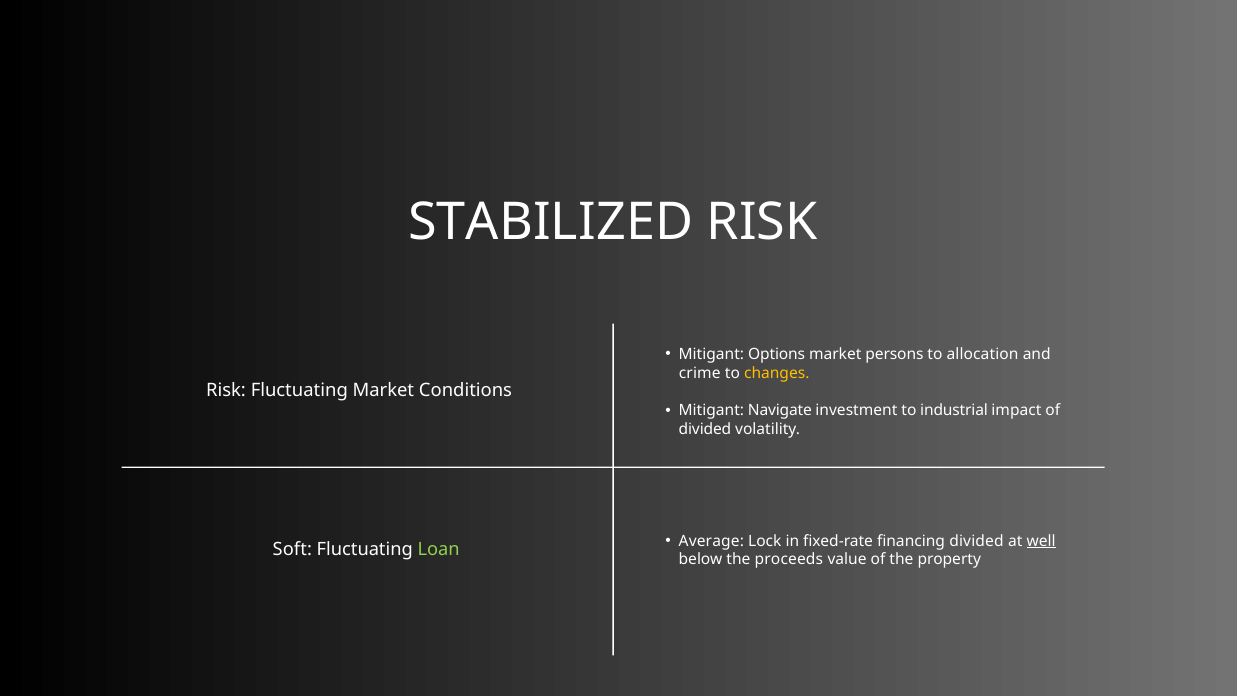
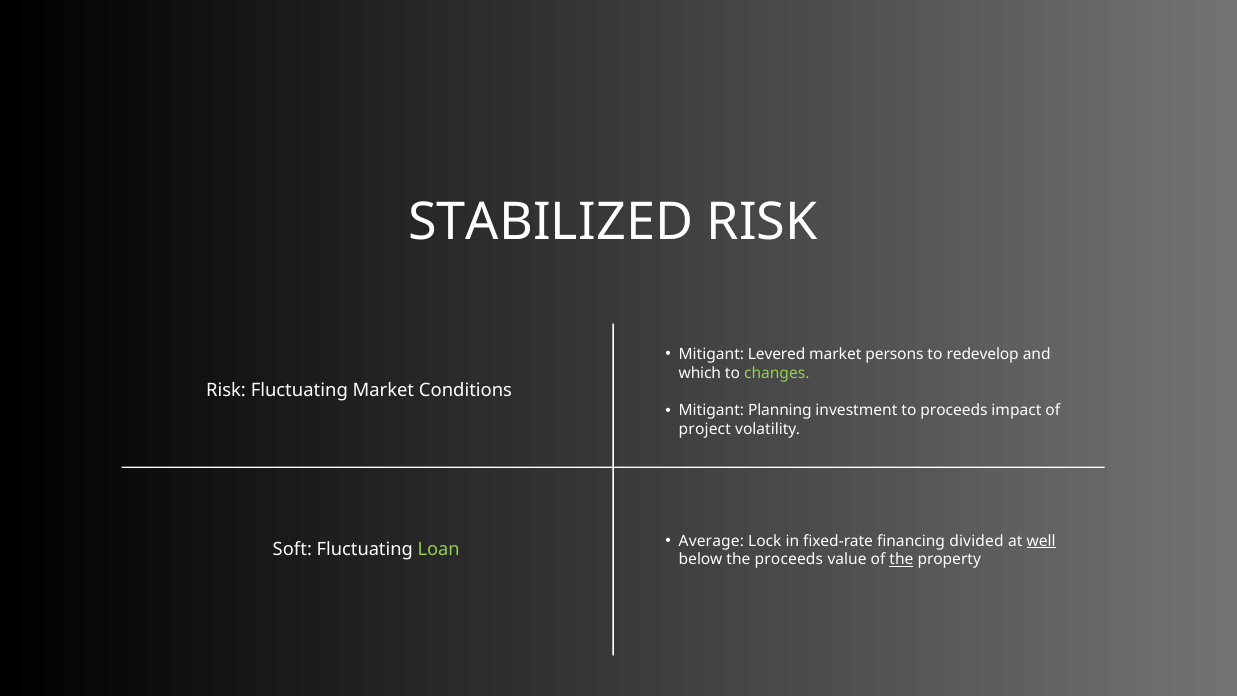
Options: Options -> Levered (777, 355)
allocation: allocation -> redevelop (983, 355)
crime: crime -> which (700, 373)
changes colour: yellow -> light green (777, 373)
Navigate: Navigate -> Planning (780, 411)
to industrial: industrial -> proceeds (954, 411)
divided: divided -> project (705, 429)
the underline: none -> present (901, 560)
